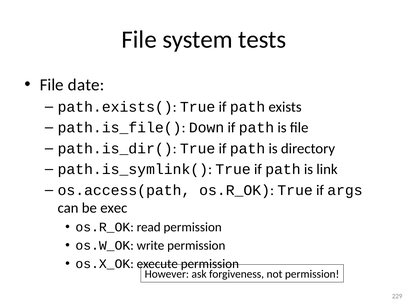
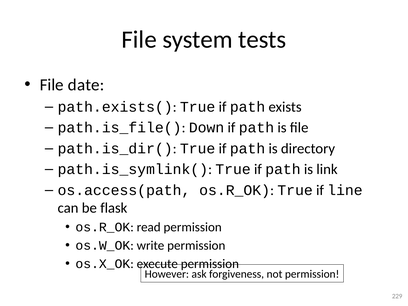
args: args -> line (345, 190)
exec: exec -> flask (114, 208)
